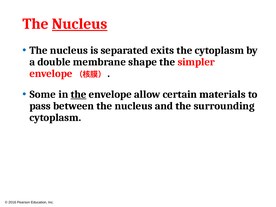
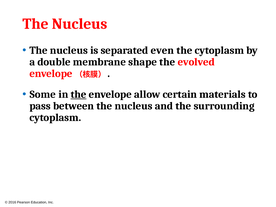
Nucleus underline: present -> none (80, 24)
exits: exits -> even (162, 50)
simpler: simpler -> evolved (196, 62)
